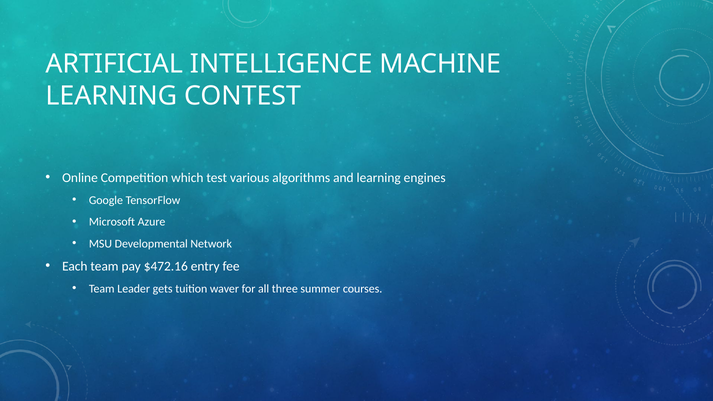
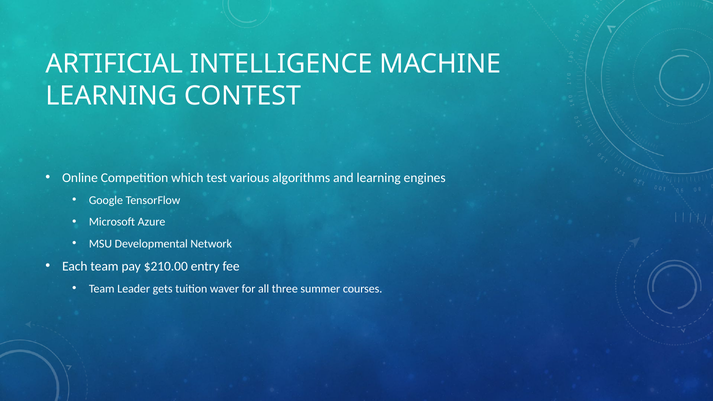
$472.16: $472.16 -> $210.00 (166, 266)
